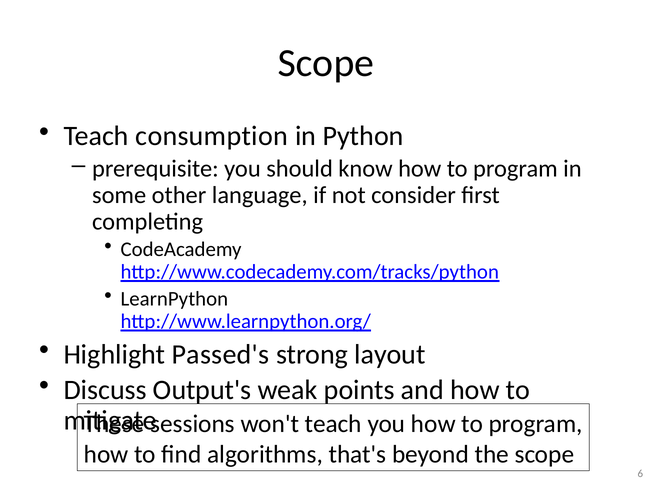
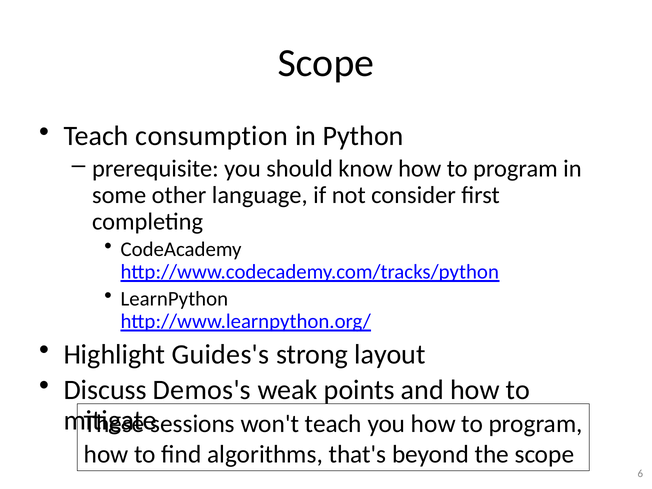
Passed's: Passed's -> Guides's (221, 354)
Output's: Output's -> Demos's (202, 390)
